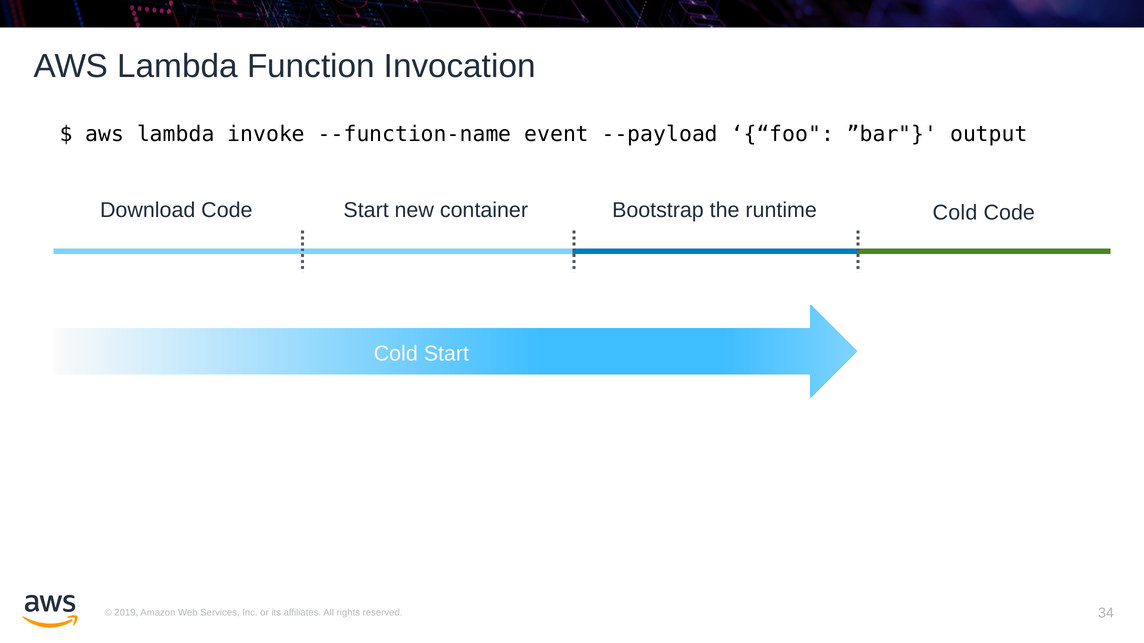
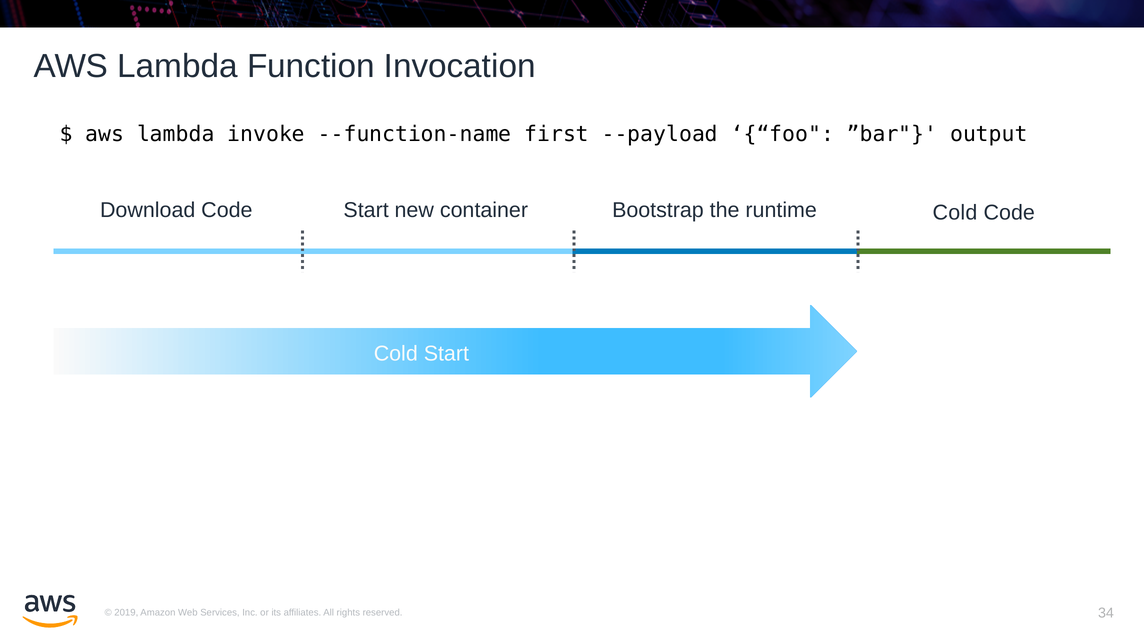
event: event -> first (557, 134)
